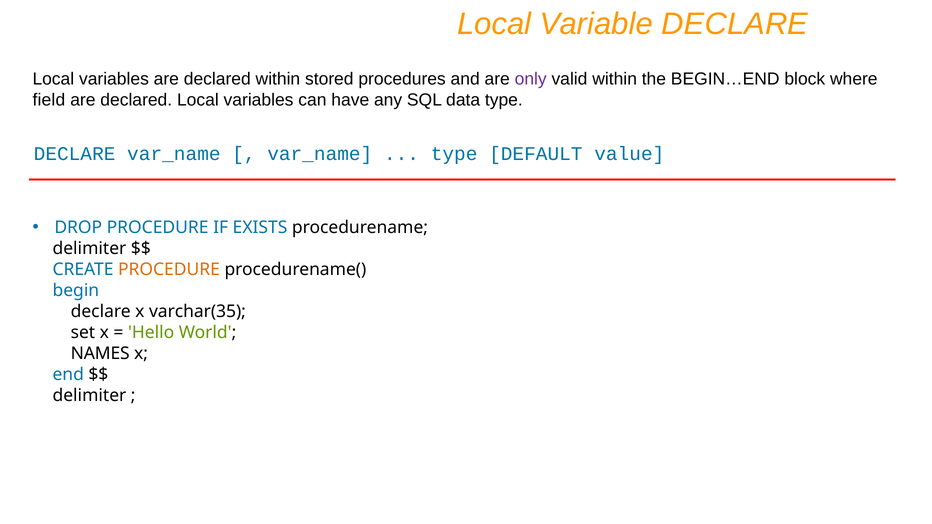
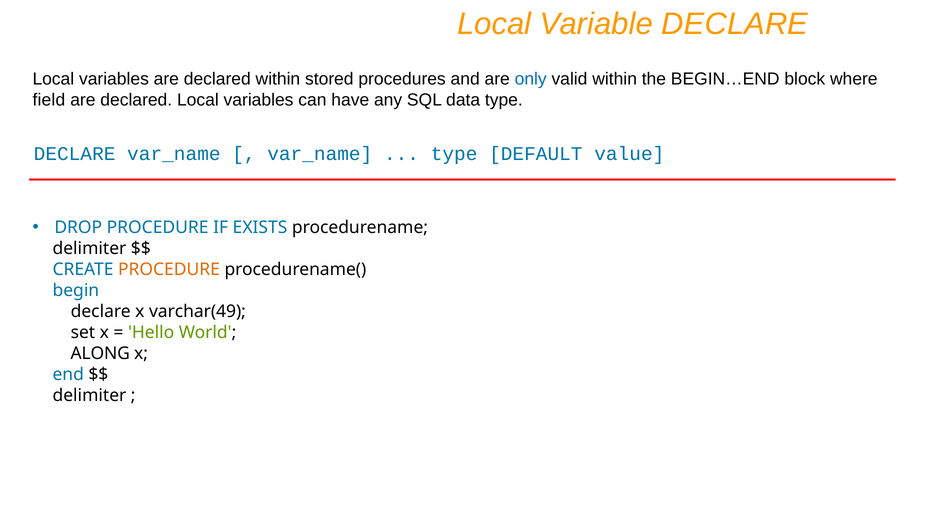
only colour: purple -> blue (531, 79)
varchar(35: varchar(35 -> varchar(49 (197, 312)
NAMES: NAMES -> ALONG (100, 354)
